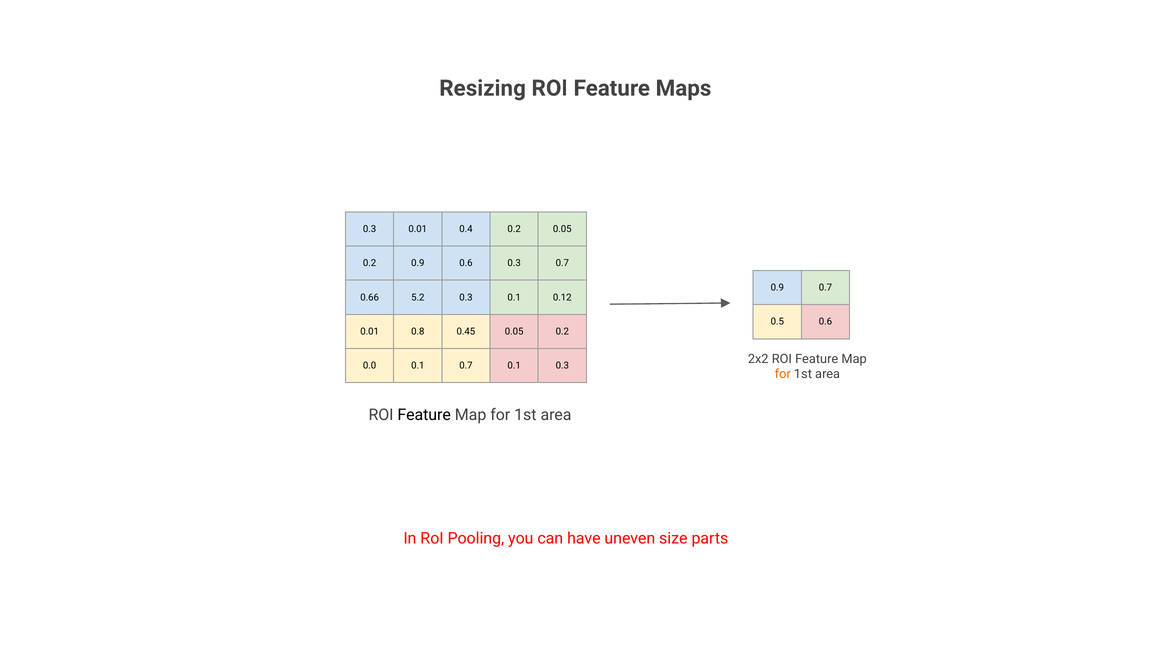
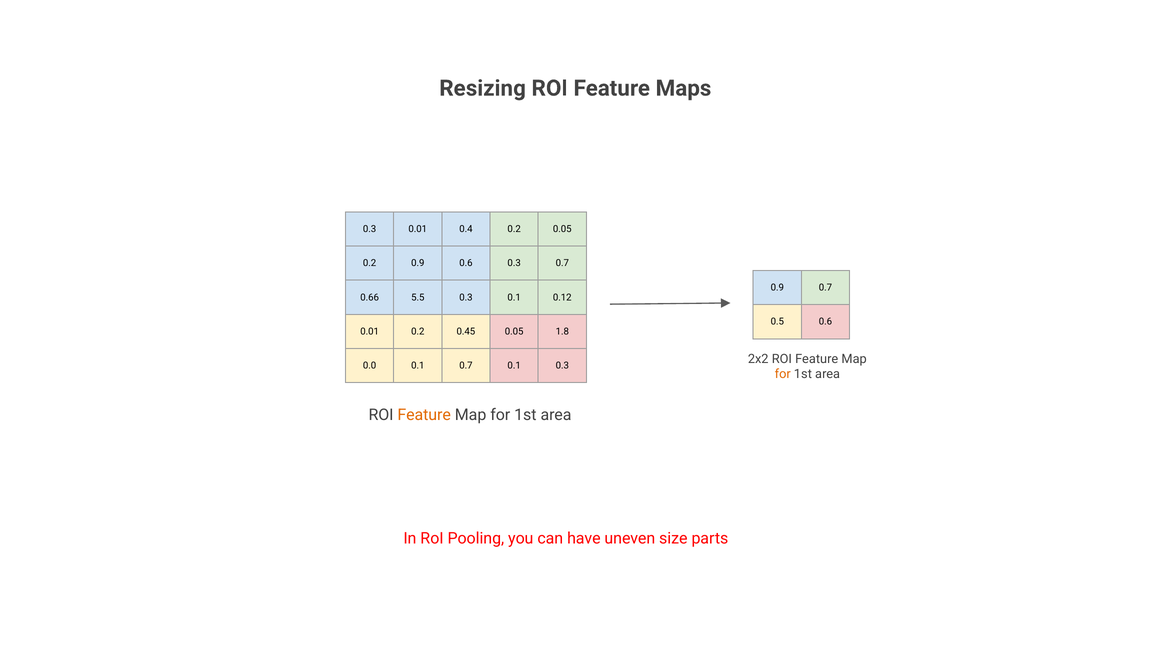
5.2: 5.2 -> 5.5 (418, 297)
0.01 0.8: 0.8 -> 0.2 (418, 331)
0.45 0.05 0.2: 0.2 -> 1.8 (562, 331)
Feature colour: black -> orange (424, 414)
